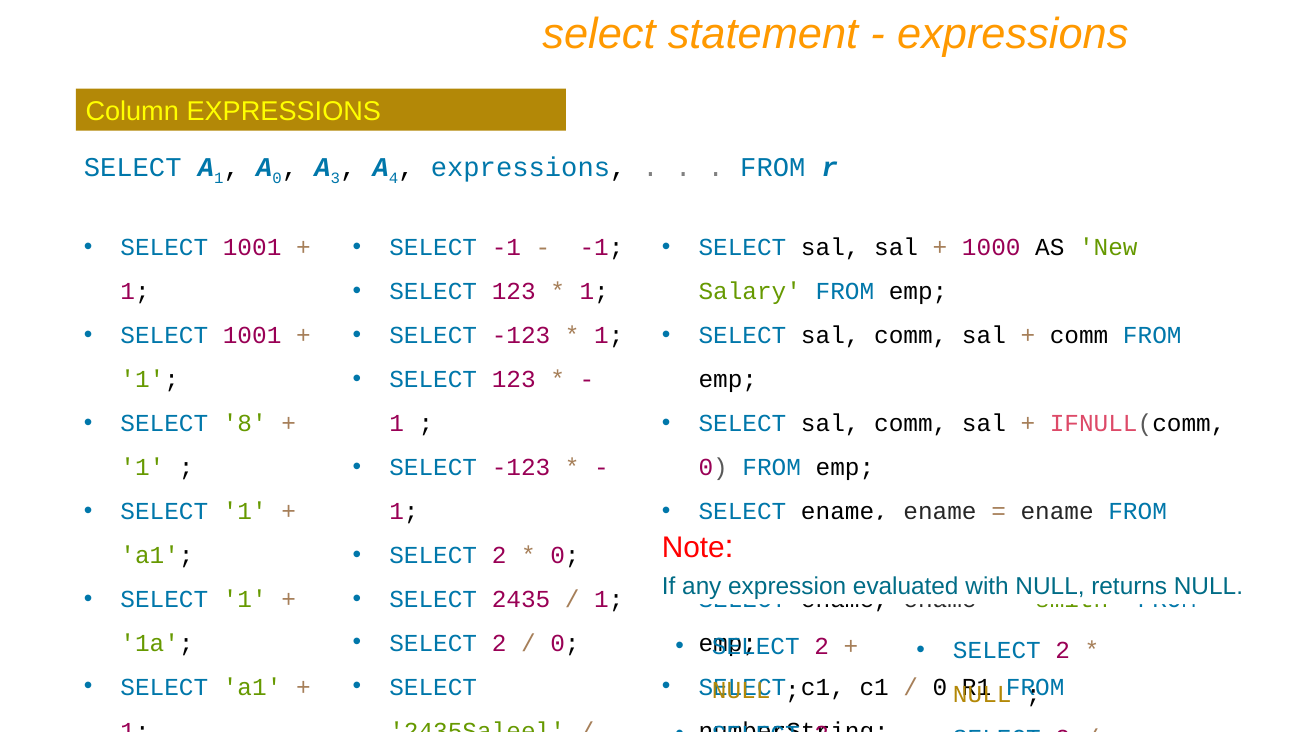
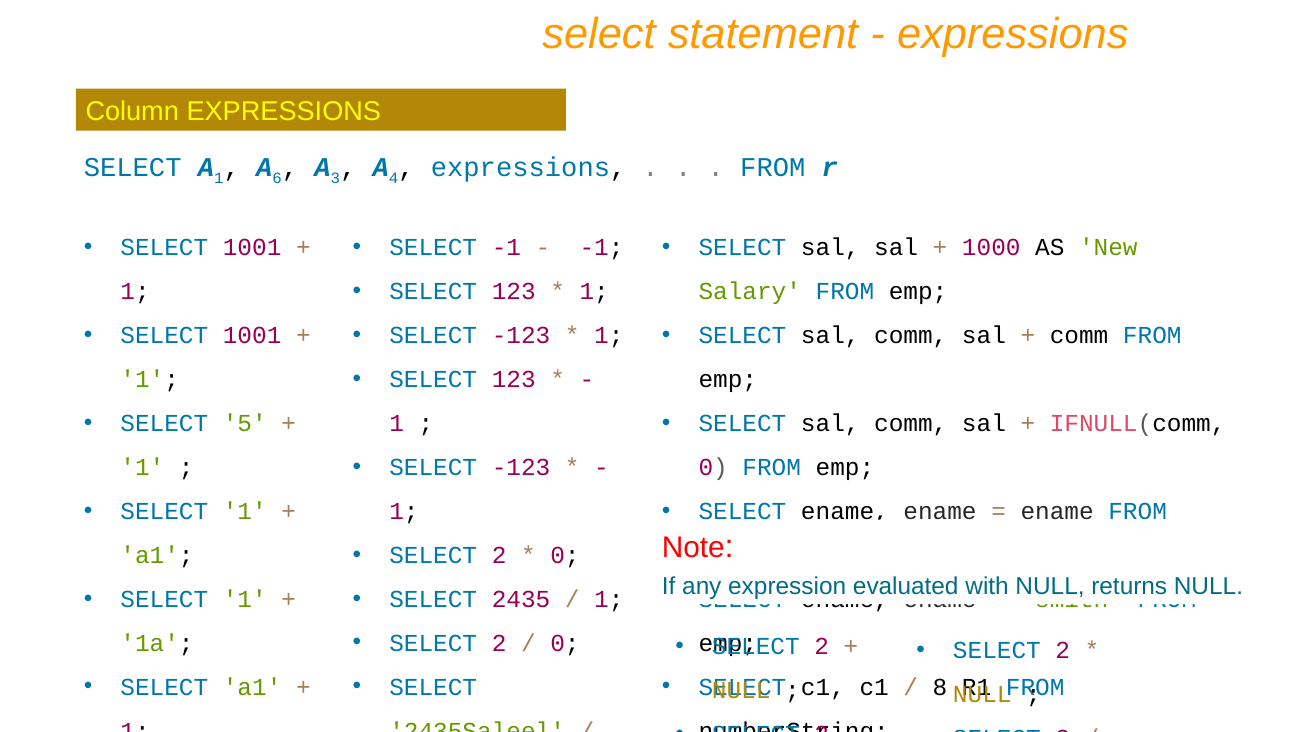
0: 0 -> 6 (277, 178)
8: 8 -> 5 (245, 423)
0: 0 -> 8 (940, 687)
